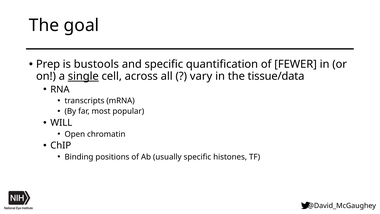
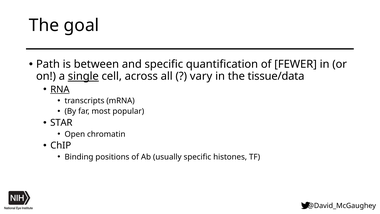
Prep: Prep -> Path (48, 64)
bustools: bustools -> between (96, 64)
RNA underline: none -> present (60, 89)
WILL: WILL -> STAR (61, 123)
